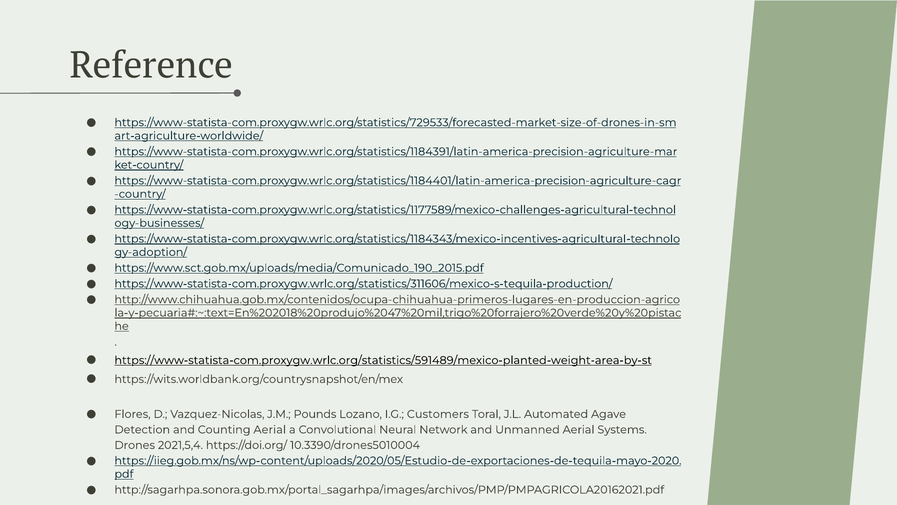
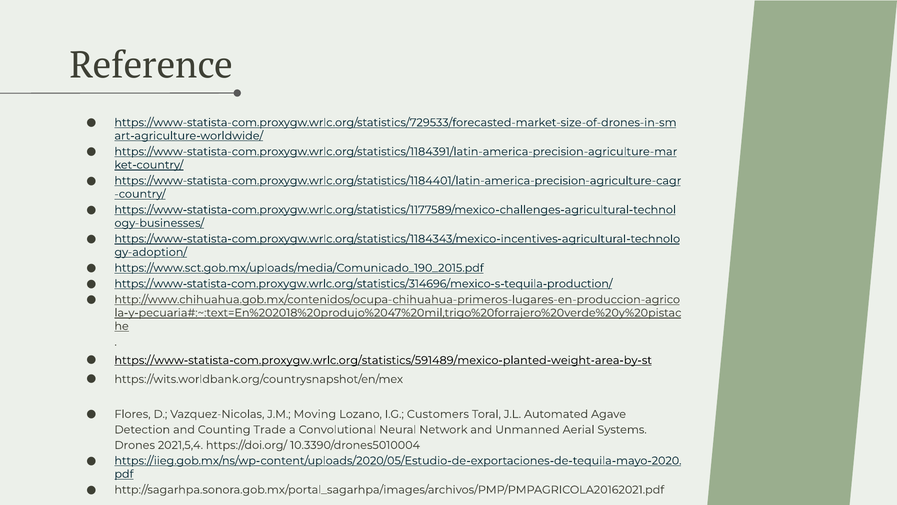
https://www-statista-com.proxygw.wrlc.org/statistics/311606/mexico-s-tequila-production/: https://www-statista-com.proxygw.wrlc.org/statistics/311606/mexico-s-tequila-production/ -> https://www-statista-com.proxygw.wrlc.org/statistics/314696/mexico-s-tequila-production/ (364, 284)
Pounds: Pounds -> Moving (315, 414)
Counting Aerial: Aerial -> Trade (270, 429)
